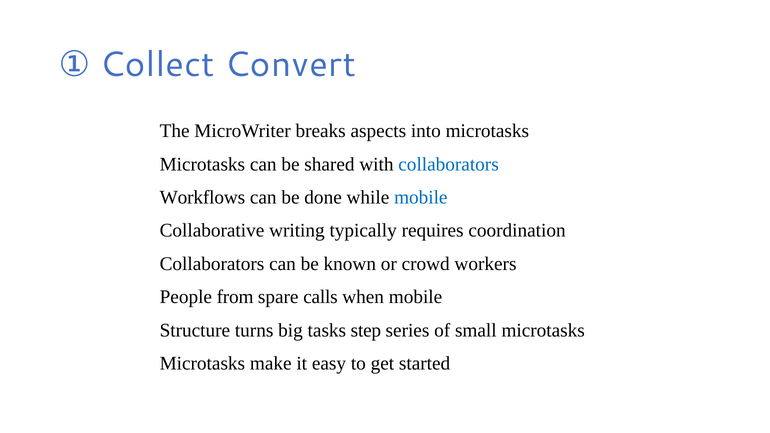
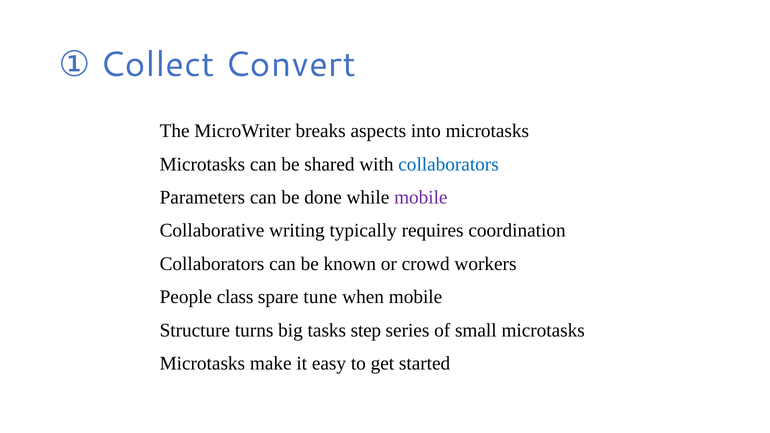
Workflows: Workflows -> Parameters (202, 197)
mobile colour: blue -> purple (421, 197)
from: from -> class (235, 297)
calls: calls -> tune (320, 297)
